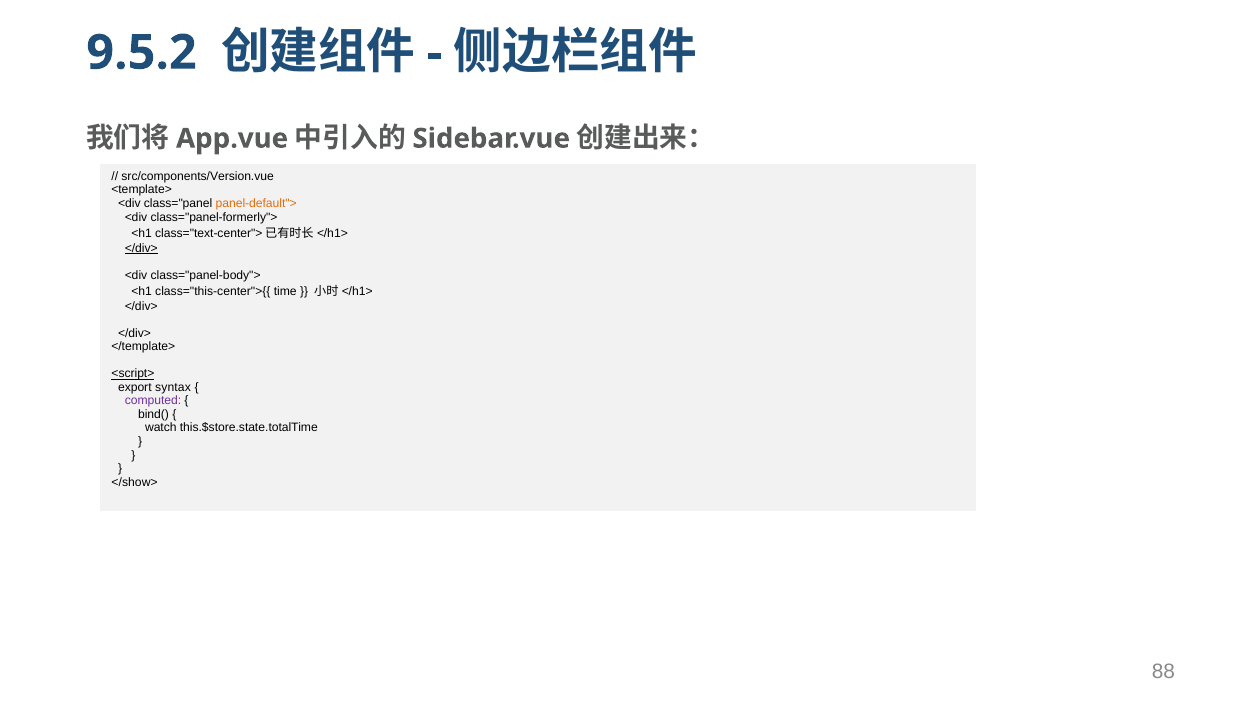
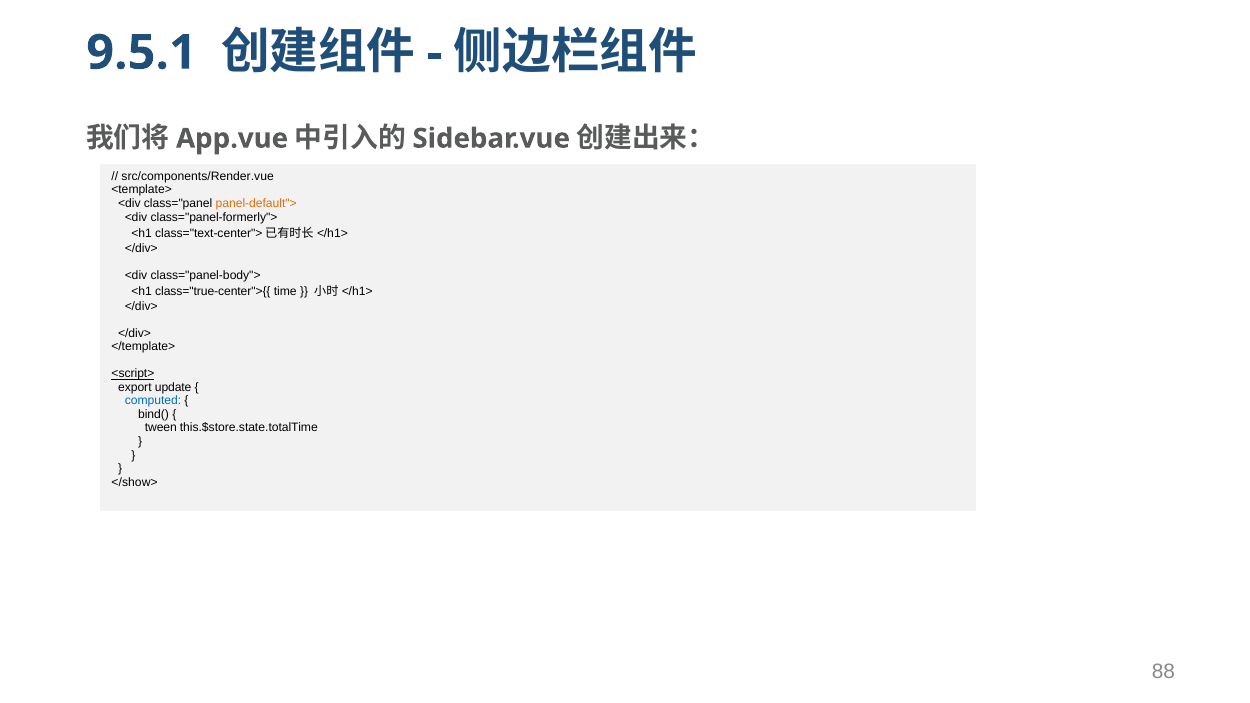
9.5.2: 9.5.2 -> 9.5.1 (142, 53)
src/components/Version.vue: src/components/Version.vue -> src/components/Render.vue (198, 176)
</div> underline: present -> none (141, 248)
class="this-center">{{: class="this-center">{{ -> class="true-center">{{ (213, 292)
syntax: syntax -> update (173, 387)
computed colour: purple -> blue (153, 401)
watch: watch -> tween (161, 428)
